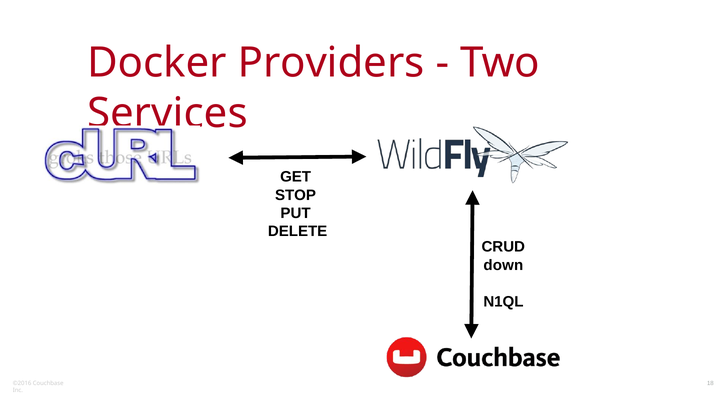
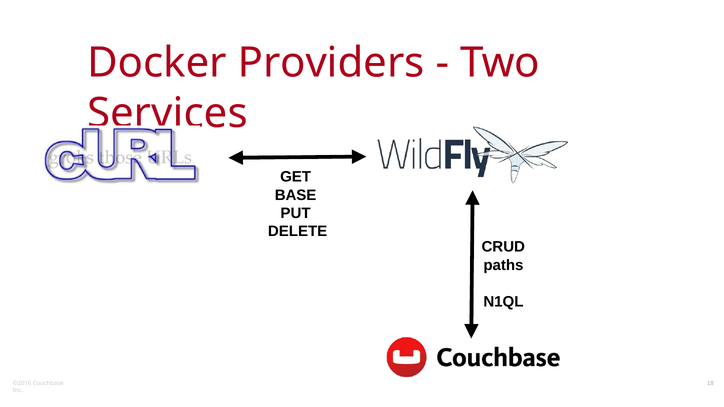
STOP: STOP -> BASE (296, 195)
down: down -> paths (503, 266)
